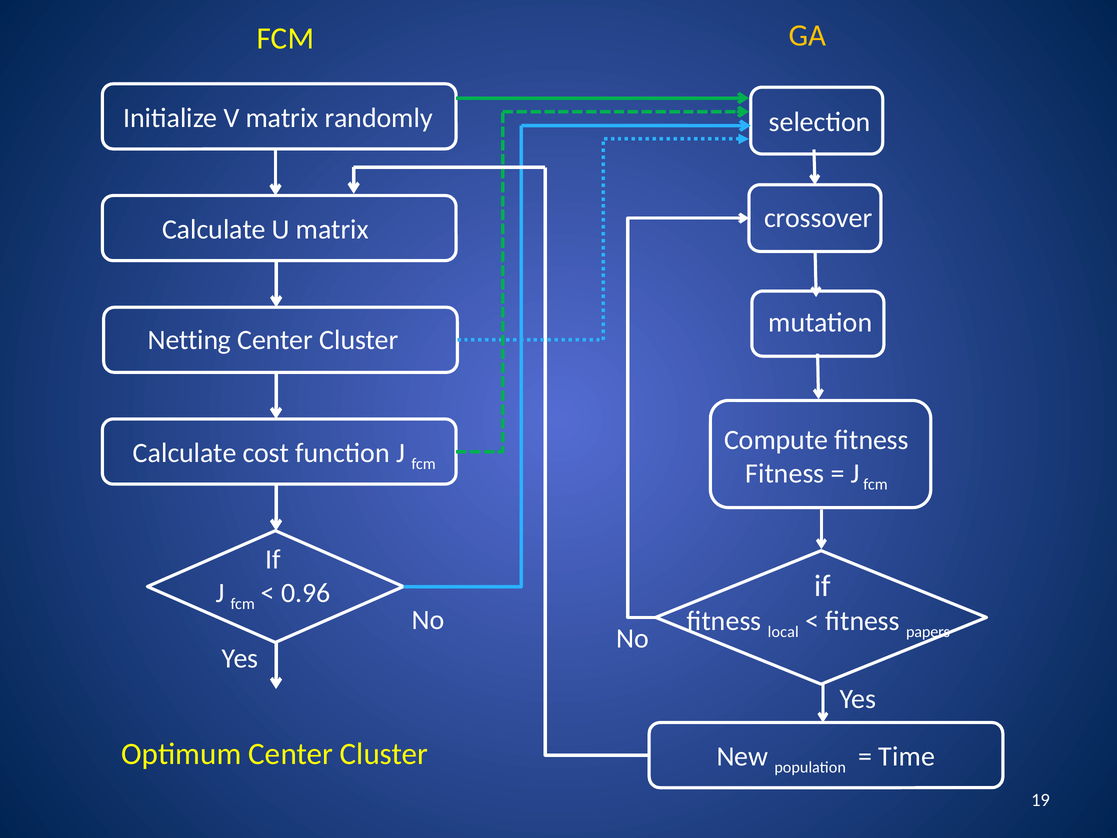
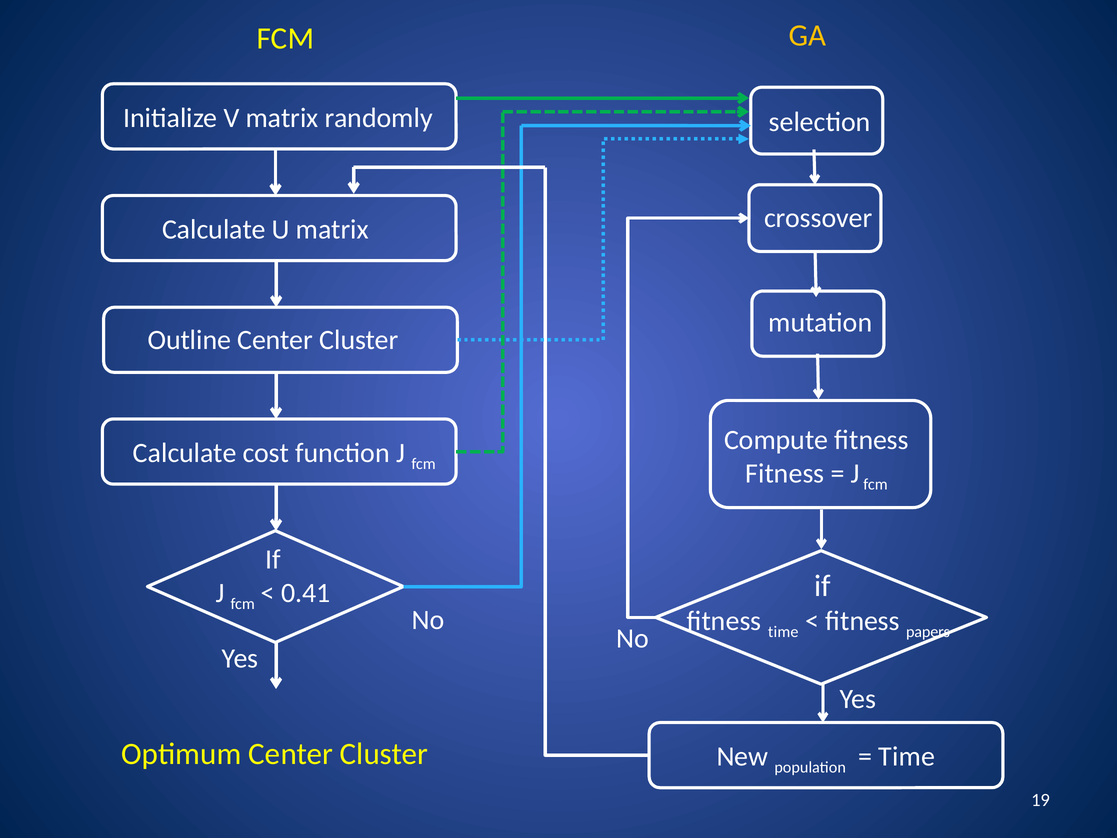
Netting: Netting -> Outline (189, 340)
0.96: 0.96 -> 0.41 (306, 593)
fitness local: local -> time (783, 632)
